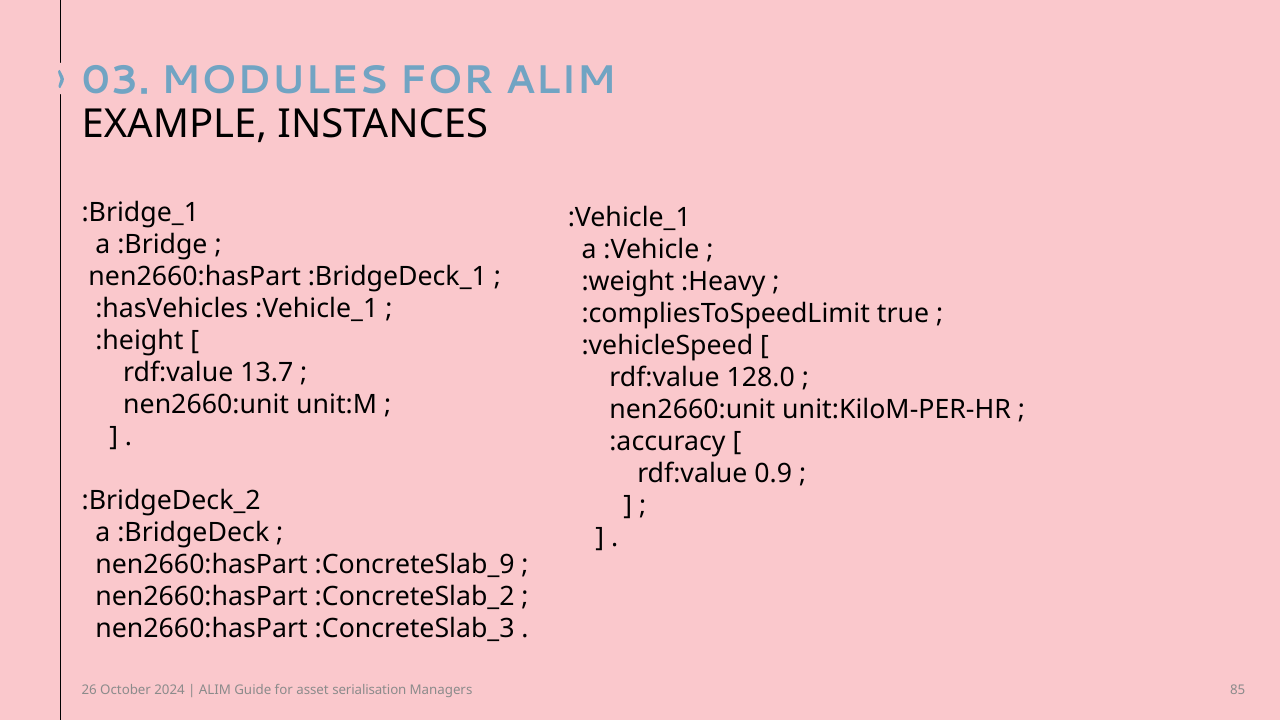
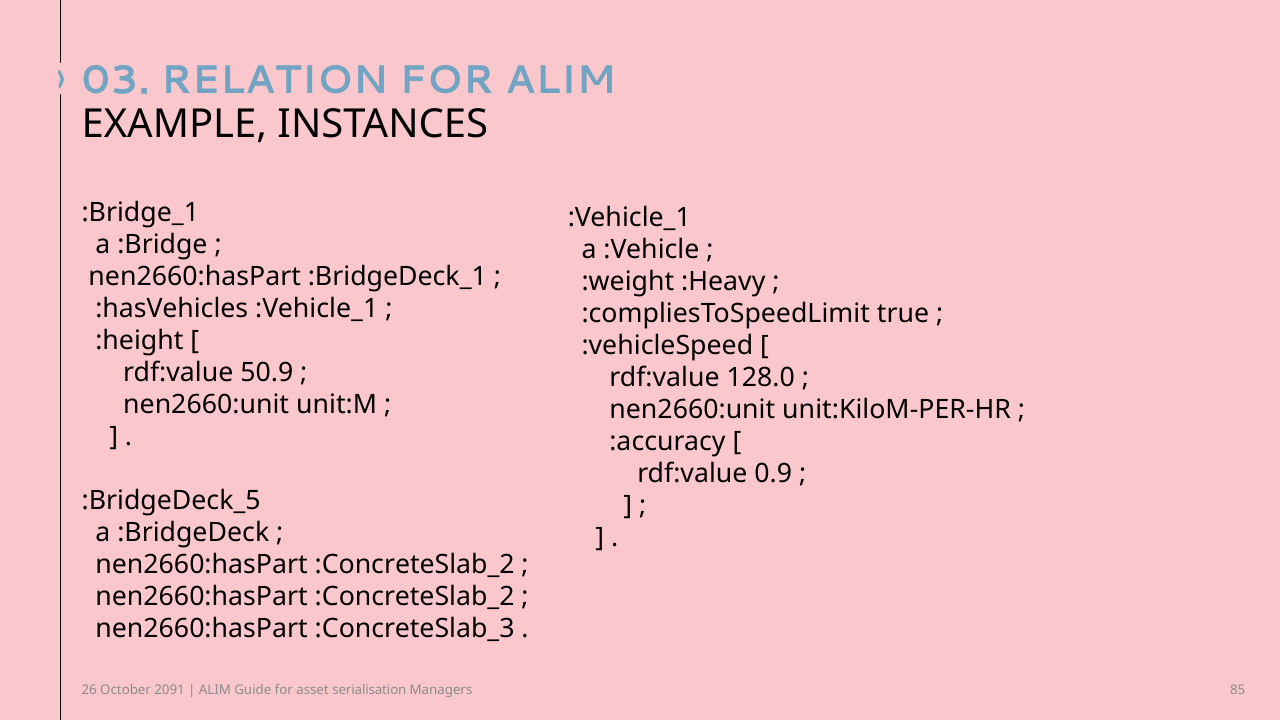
MODULES: MODULES -> RELATION (274, 80)
13.7: 13.7 -> 50.9 (267, 373)
:BridgeDeck_2: :BridgeDeck_2 -> :BridgeDeck_5 (171, 501)
:ConcreteSlab_9: :ConcreteSlab_9 -> :ConcreteSlab_2 (415, 565)
2024: 2024 -> 2091 (170, 690)
